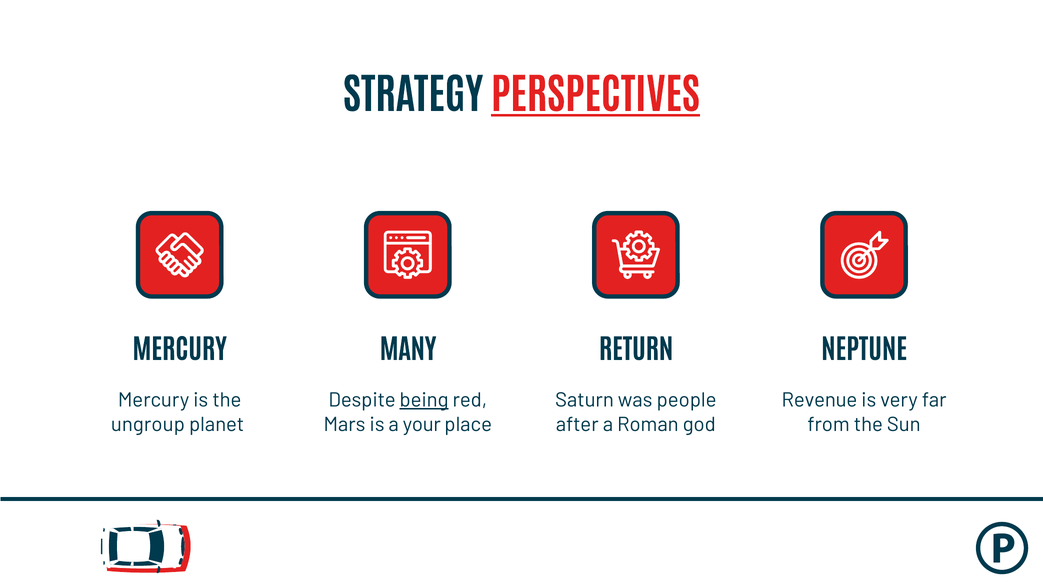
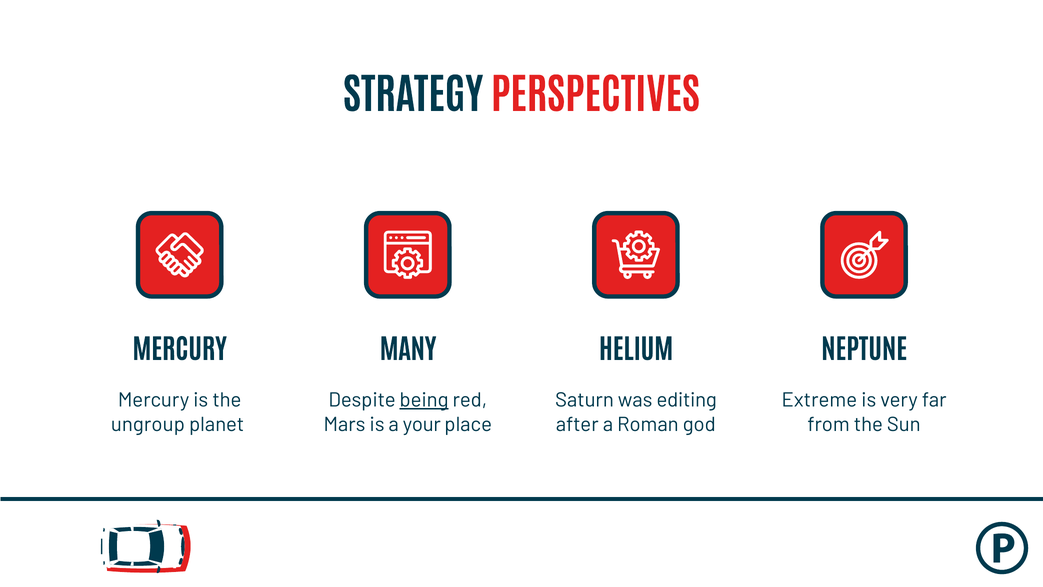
PERSPECTIVES underline: present -> none (595, 97)
RETURN: RETURN -> HELIUM (636, 351)
people: people -> editing (687, 400)
Revenue: Revenue -> Extreme (819, 400)
